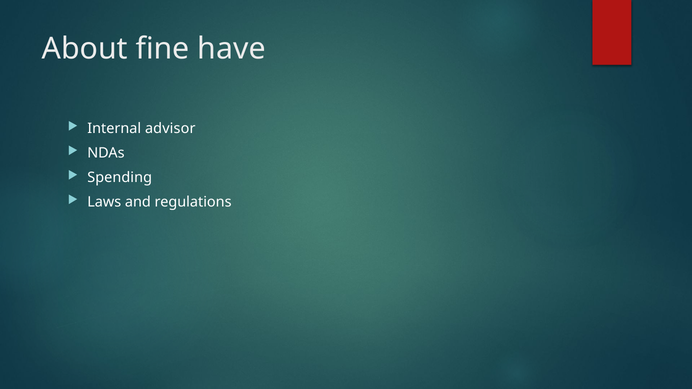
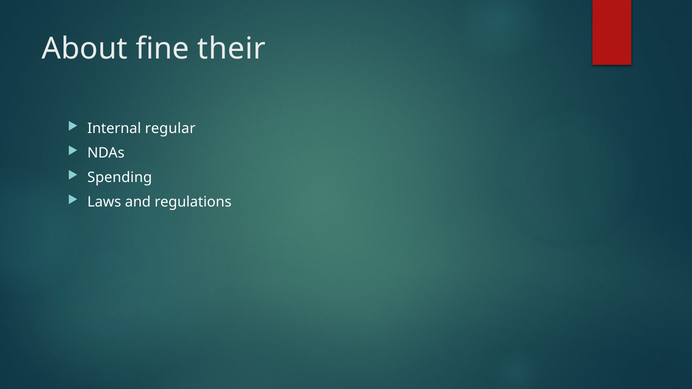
have: have -> their (232, 49)
advisor: advisor -> regular (170, 129)
